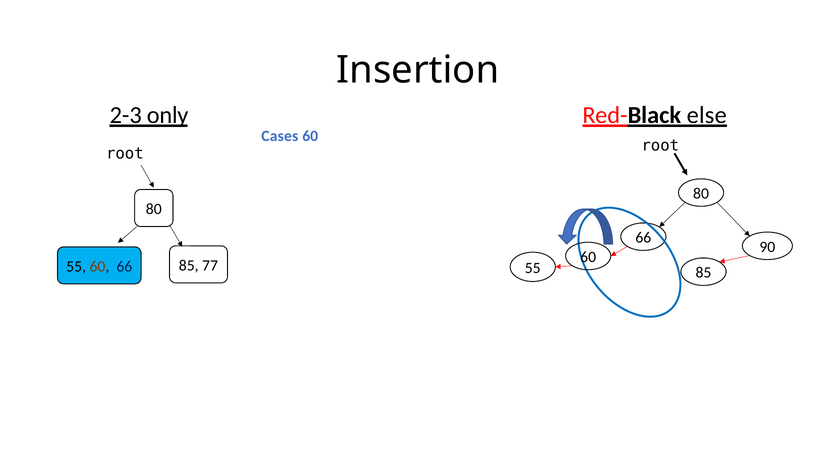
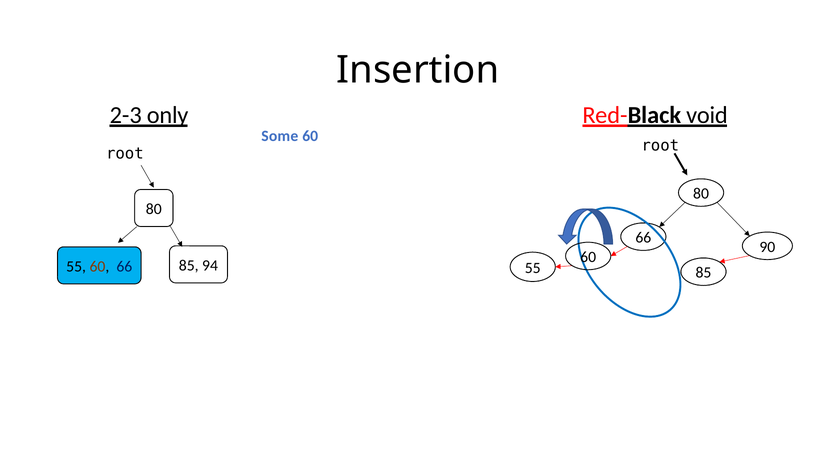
else: else -> void (707, 115)
Cases: Cases -> Some (280, 136)
77: 77 -> 94 (210, 265)
